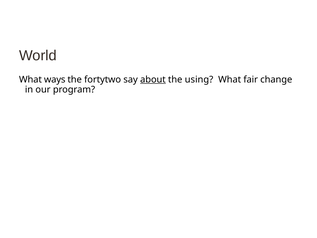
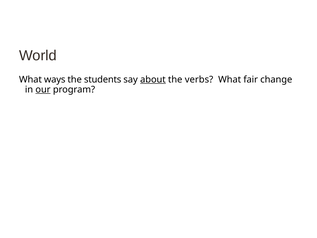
fortytwo: fortytwo -> students (103, 79)
using: using -> verbs (199, 79)
our underline: none -> present (43, 89)
